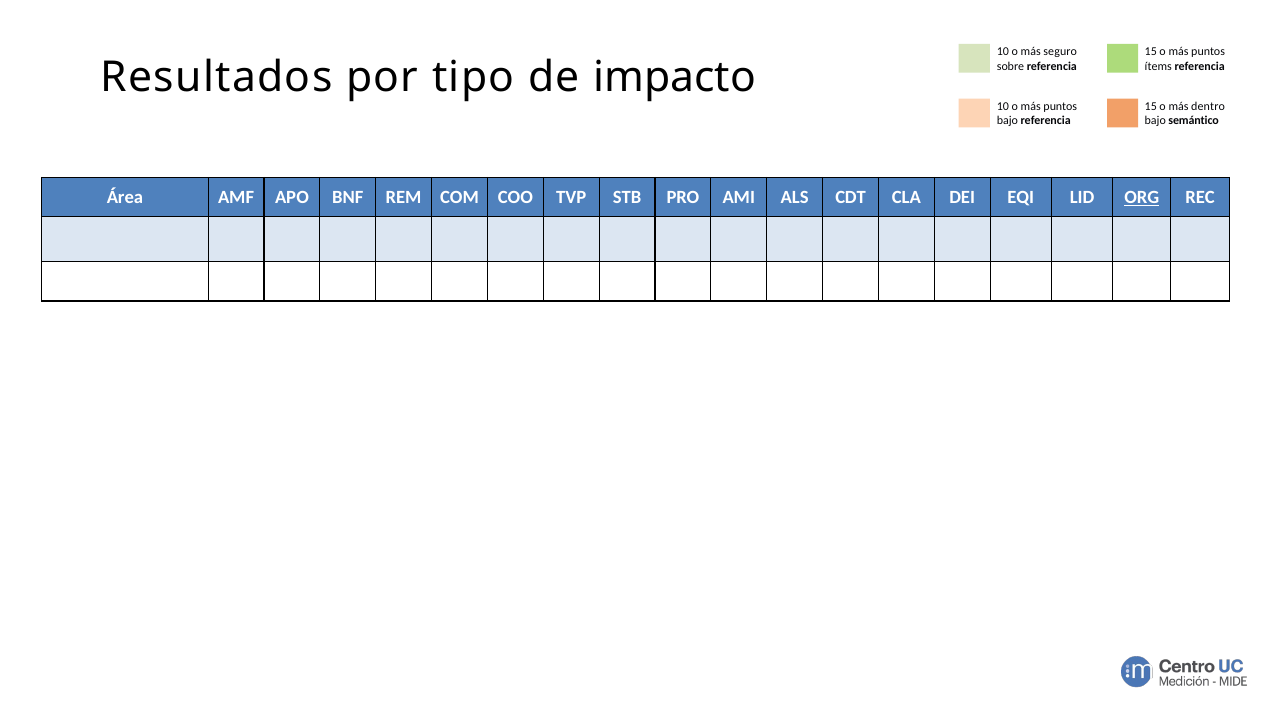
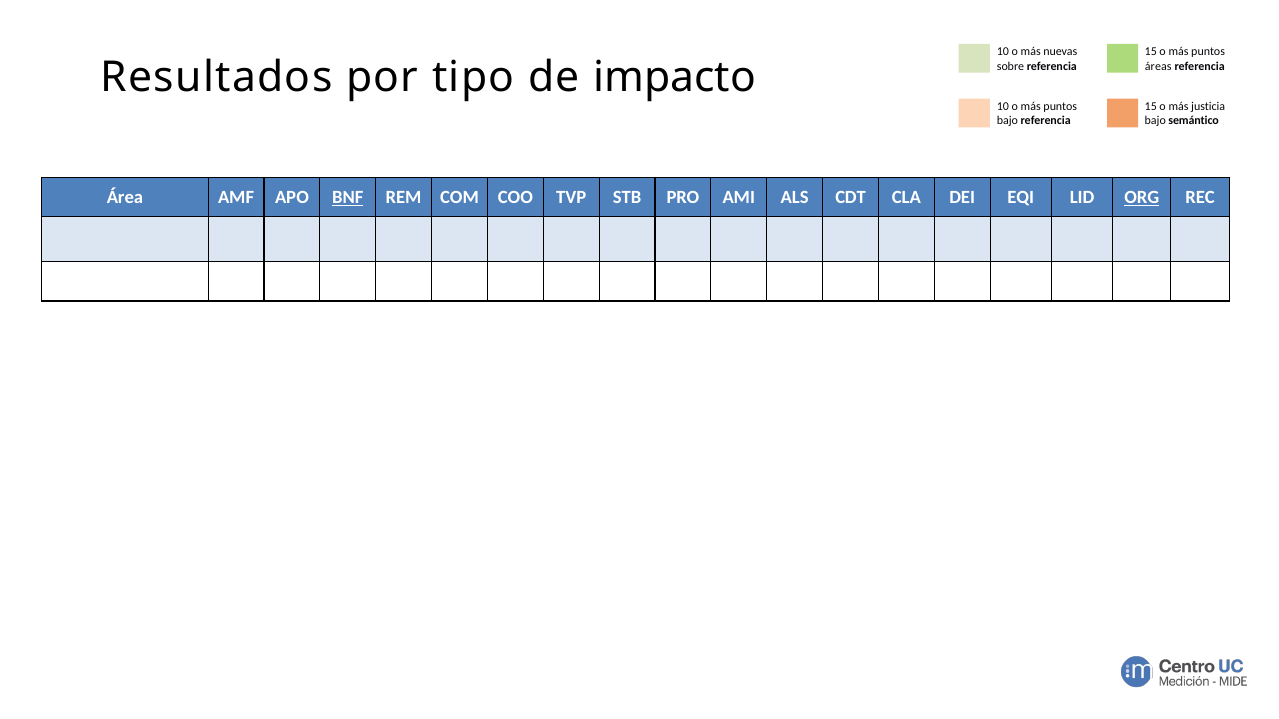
seguro: seguro -> nuevas (1060, 52)
ítems: ítems -> áreas (1158, 66)
dentro: dentro -> justicia (1208, 106)
BNF underline: none -> present (348, 197)
